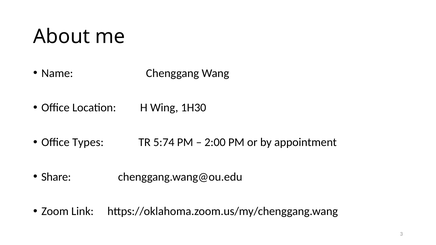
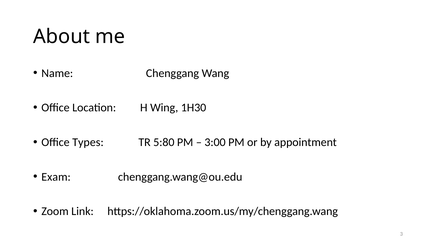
5:74: 5:74 -> 5:80 (164, 142)
2:00: 2:00 -> 3:00 (215, 142)
Share: Share -> Exam (56, 177)
